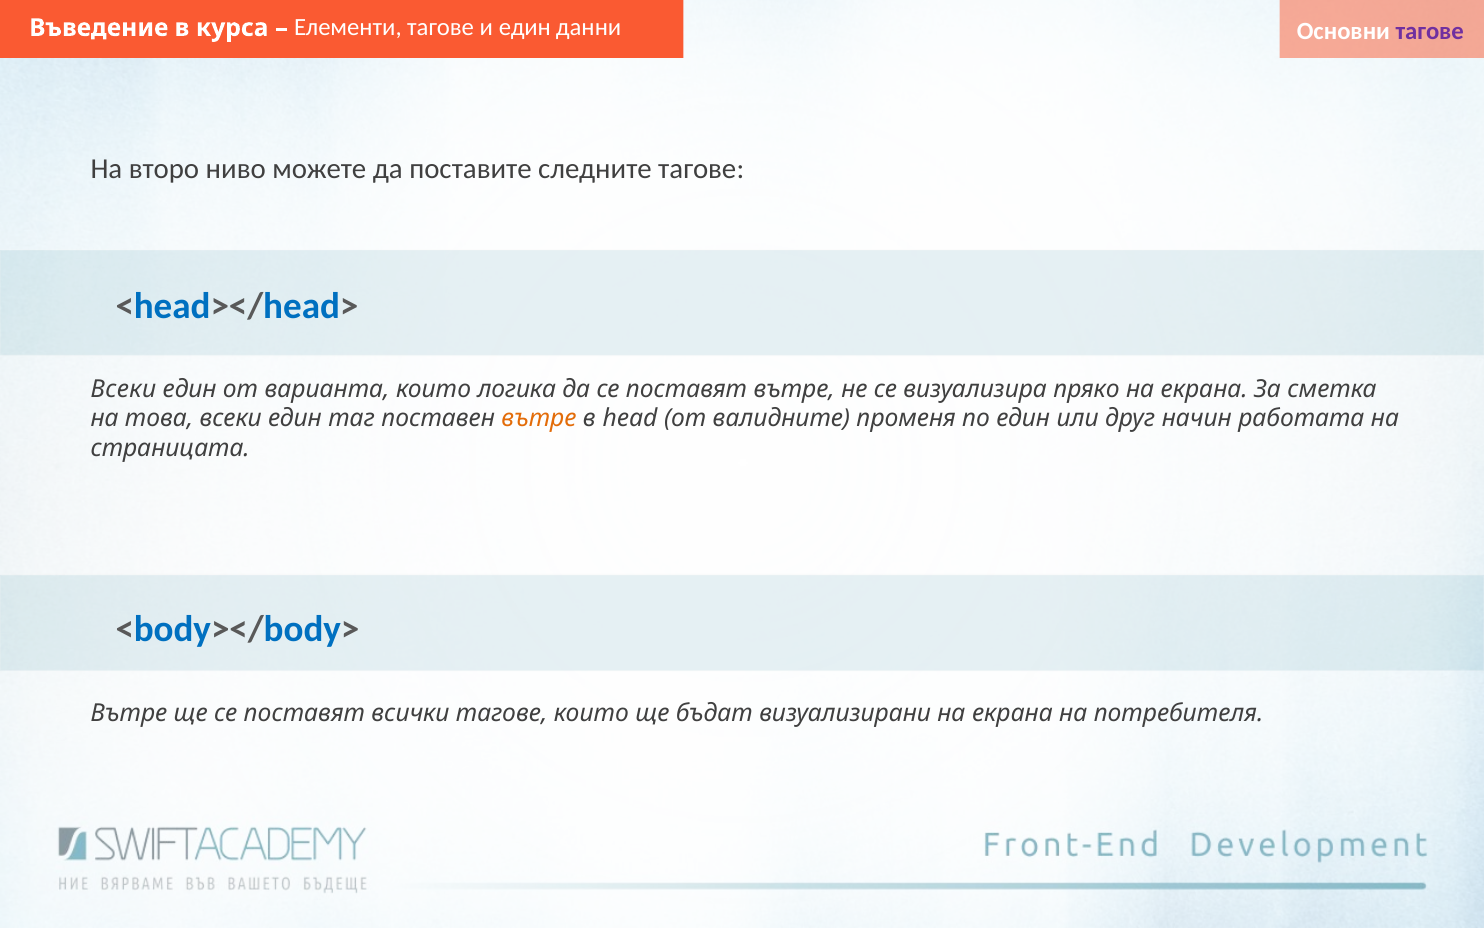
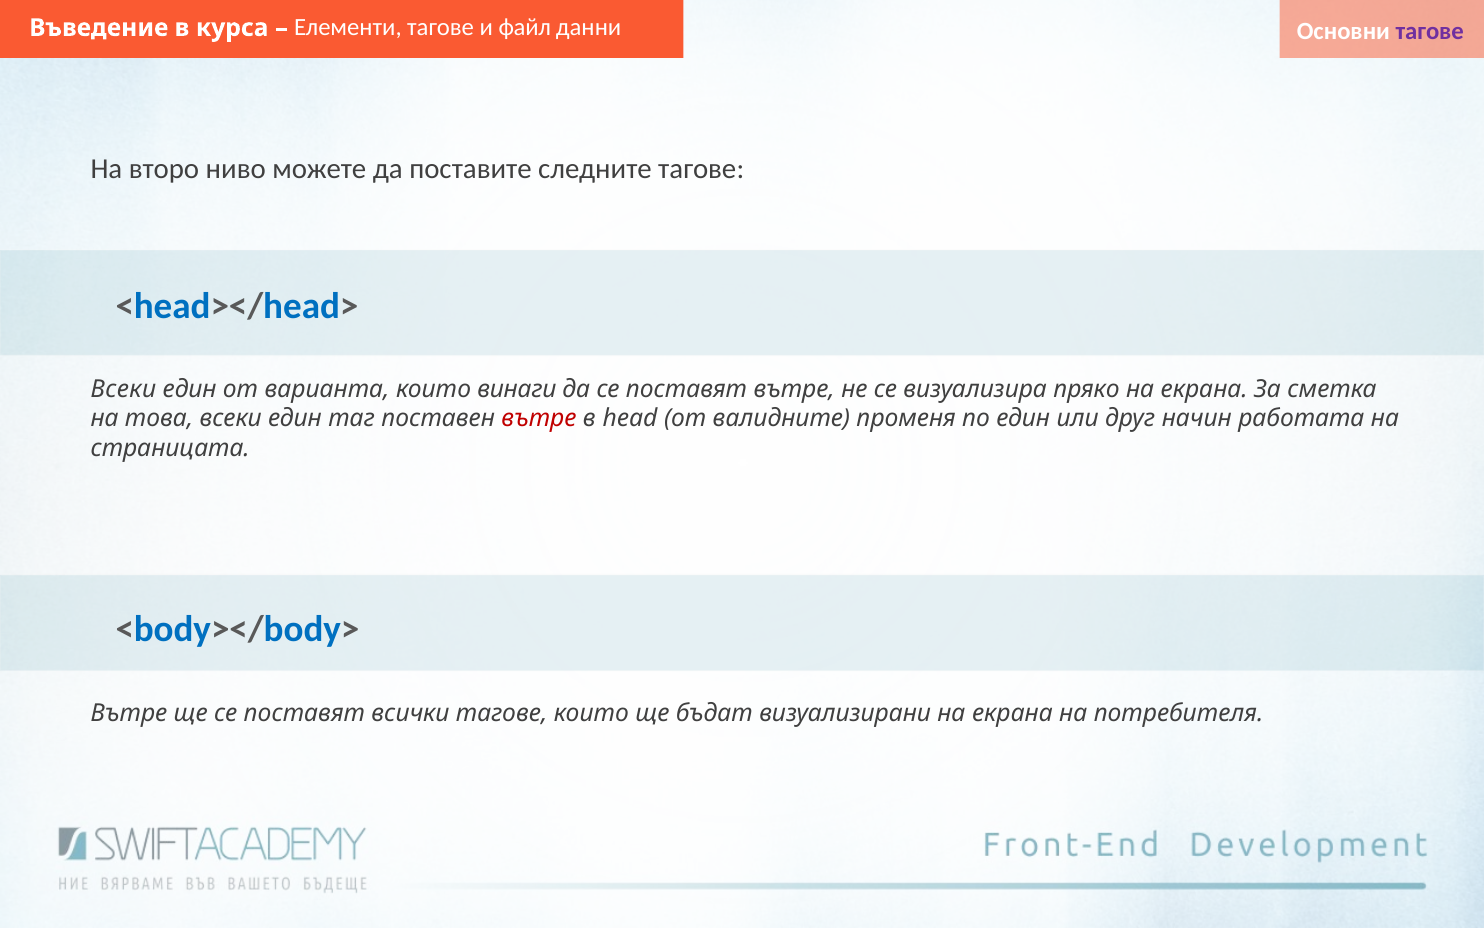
и един: един -> файл (525, 28)
логика: логика -> винаги (517, 389)
вътре colour: orange -> red (539, 418)
